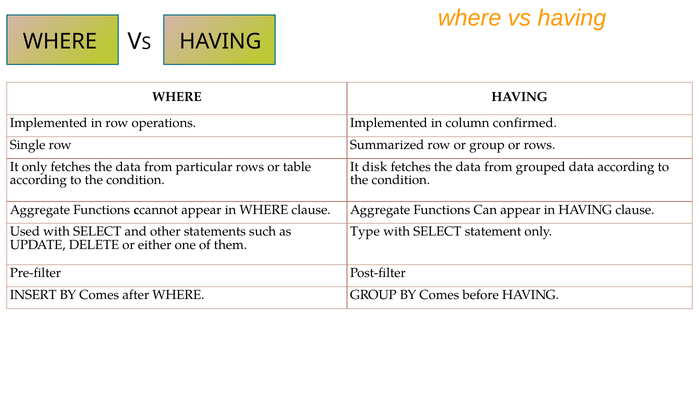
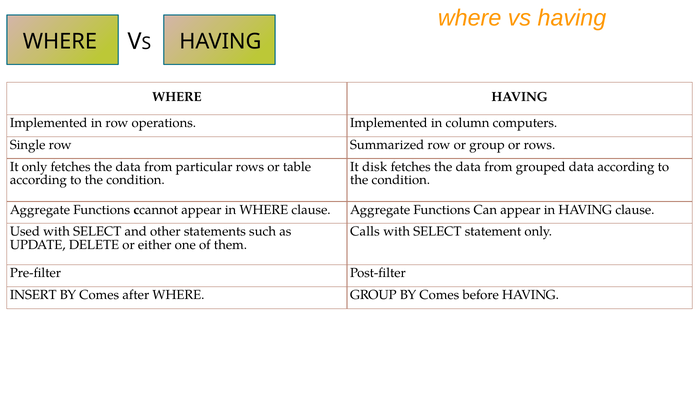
confirmed: confirmed -> computers (525, 123)
Type: Type -> Calls (365, 232)
